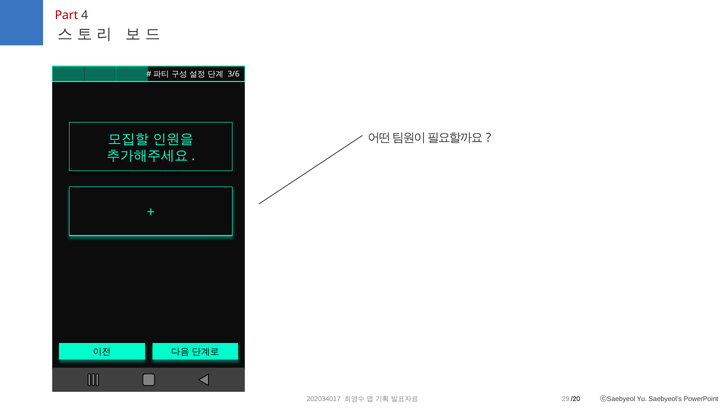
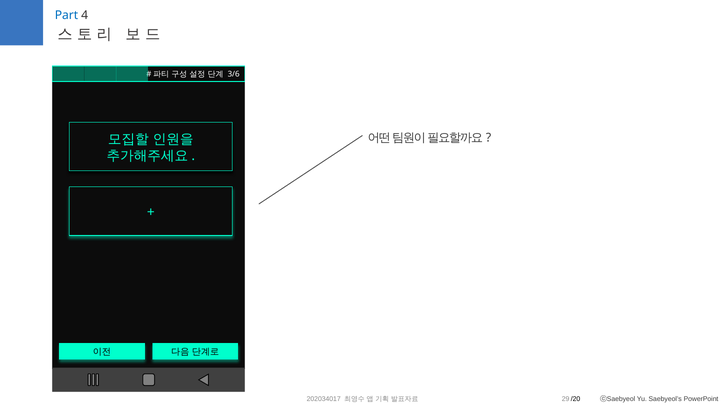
Part colour: red -> blue (66, 15)
